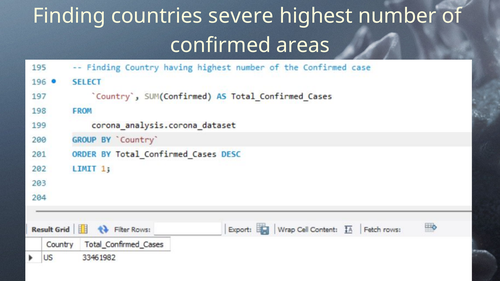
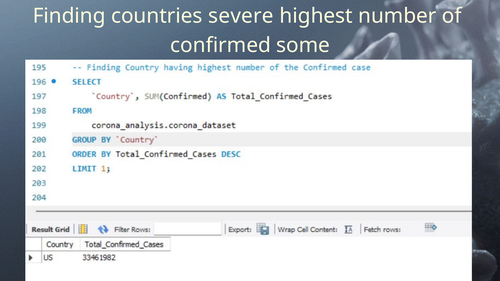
areas: areas -> some (303, 45)
